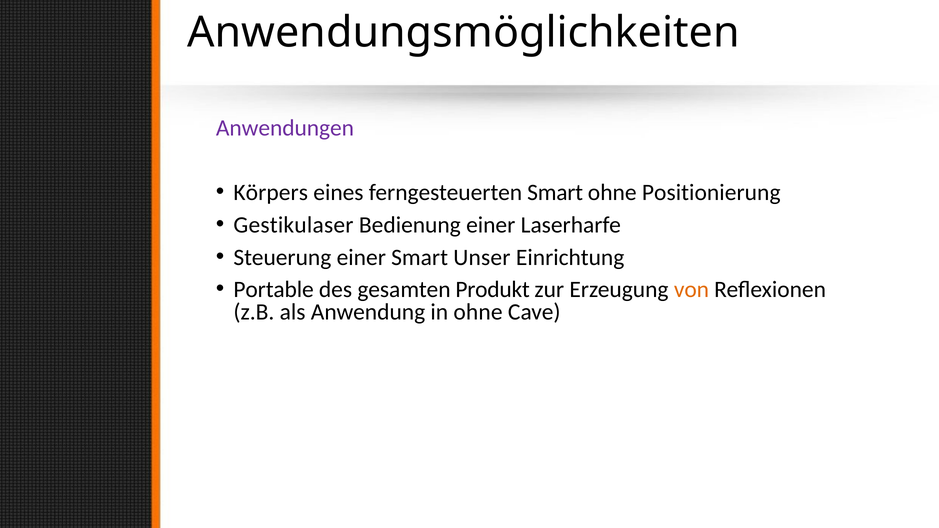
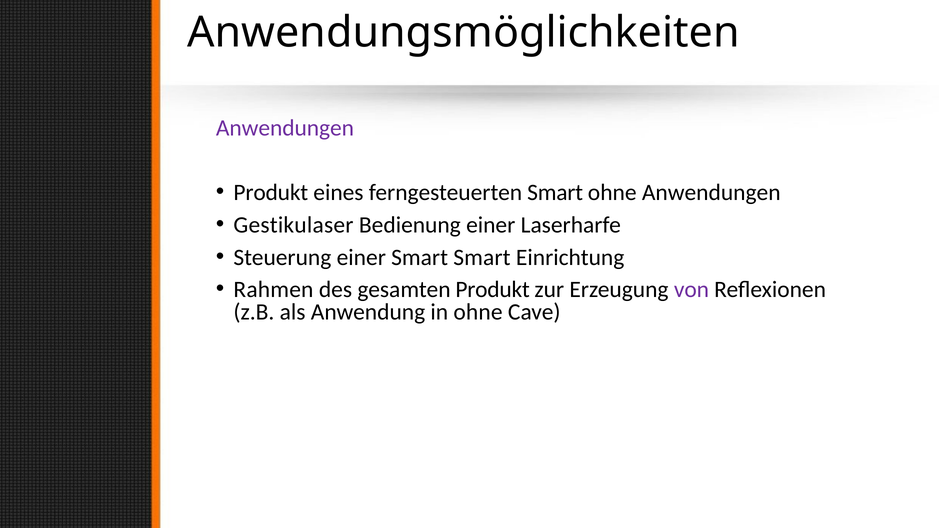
Körpers: Körpers -> Produkt (271, 193)
ohne Positionierung: Positionierung -> Anwendungen (711, 193)
Smart Unser: Unser -> Smart (482, 257)
Portable: Portable -> Rahmen (273, 290)
von colour: orange -> purple (691, 290)
